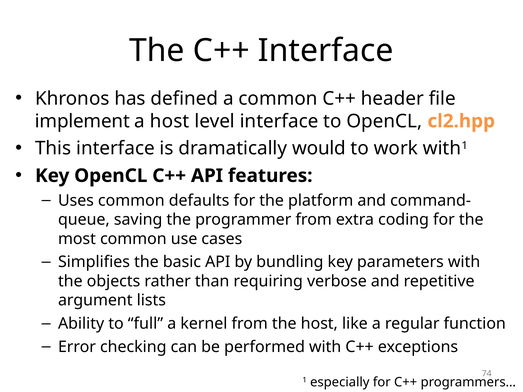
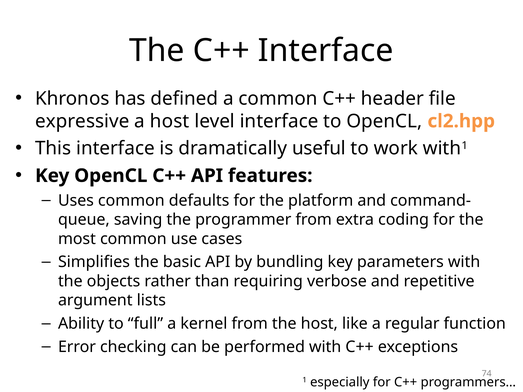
implement: implement -> expressive (82, 121)
would: would -> useful (319, 149)
